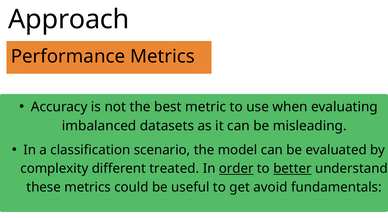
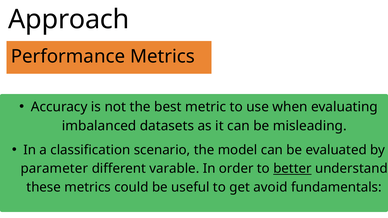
complexity: complexity -> parameter (54, 169)
treated: treated -> varable (174, 169)
order underline: present -> none (236, 169)
